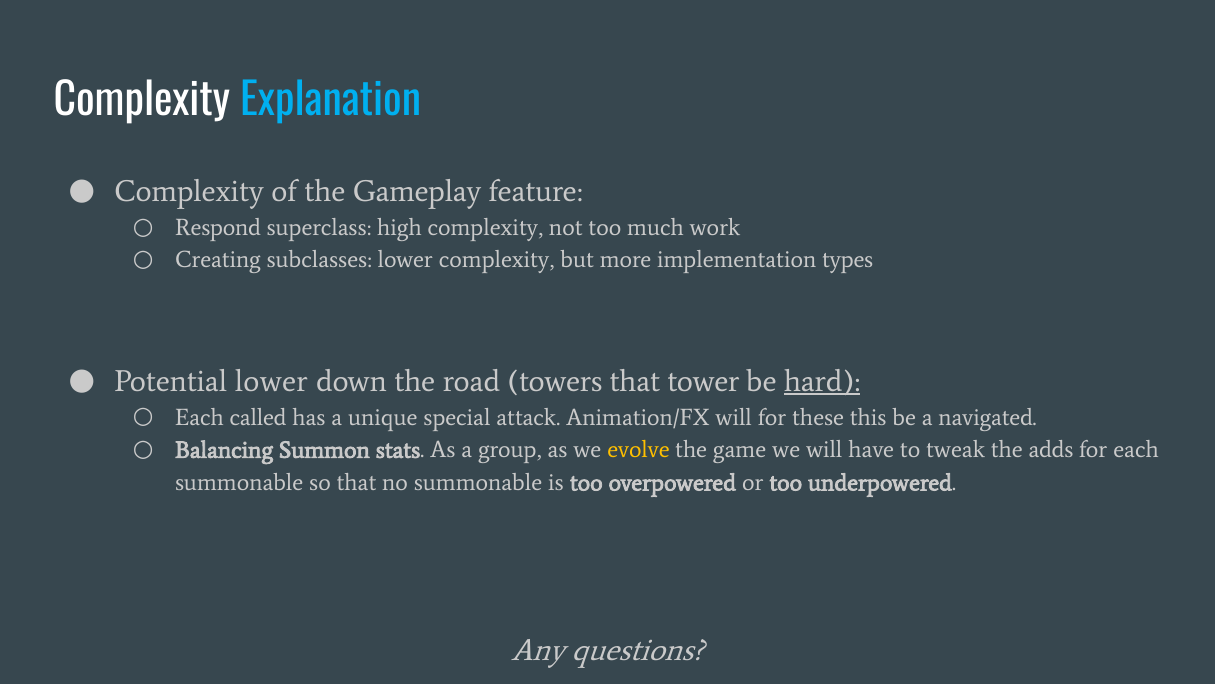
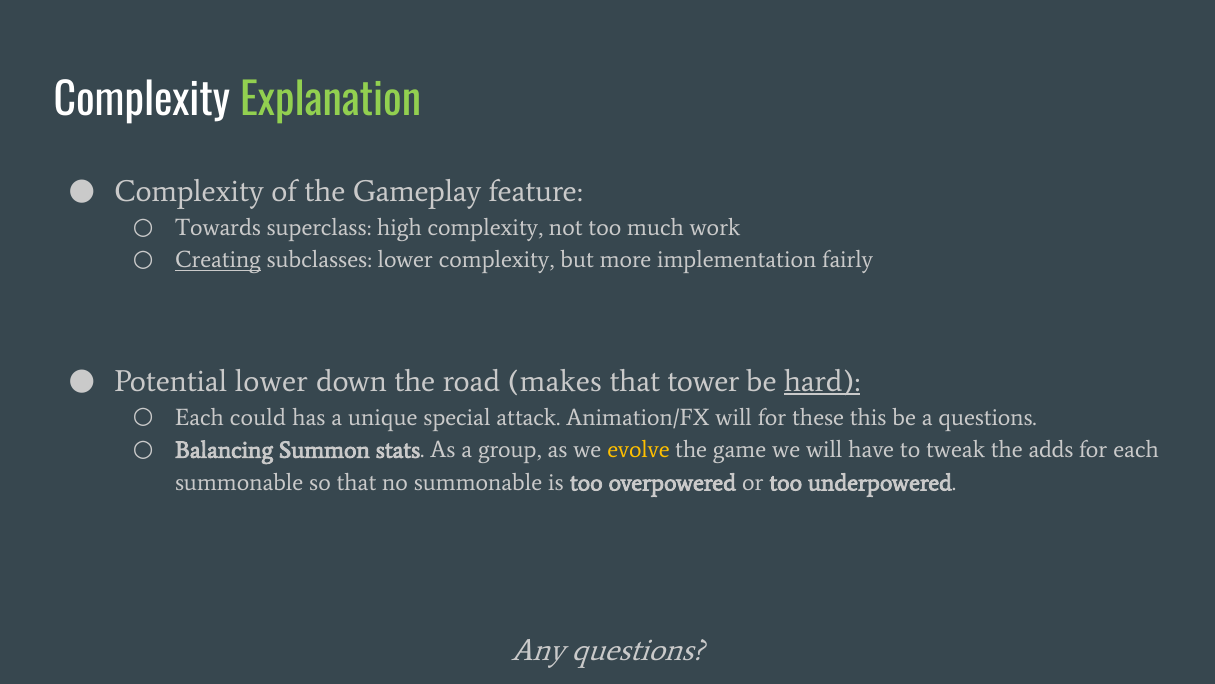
Explanation colour: light blue -> light green (331, 101)
Respond: Respond -> Towards (218, 227)
Creating underline: none -> present (218, 260)
types: types -> fairly (848, 260)
towers: towers -> makes (555, 381)
called: called -> could (258, 417)
a navigated: navigated -> questions (987, 417)
